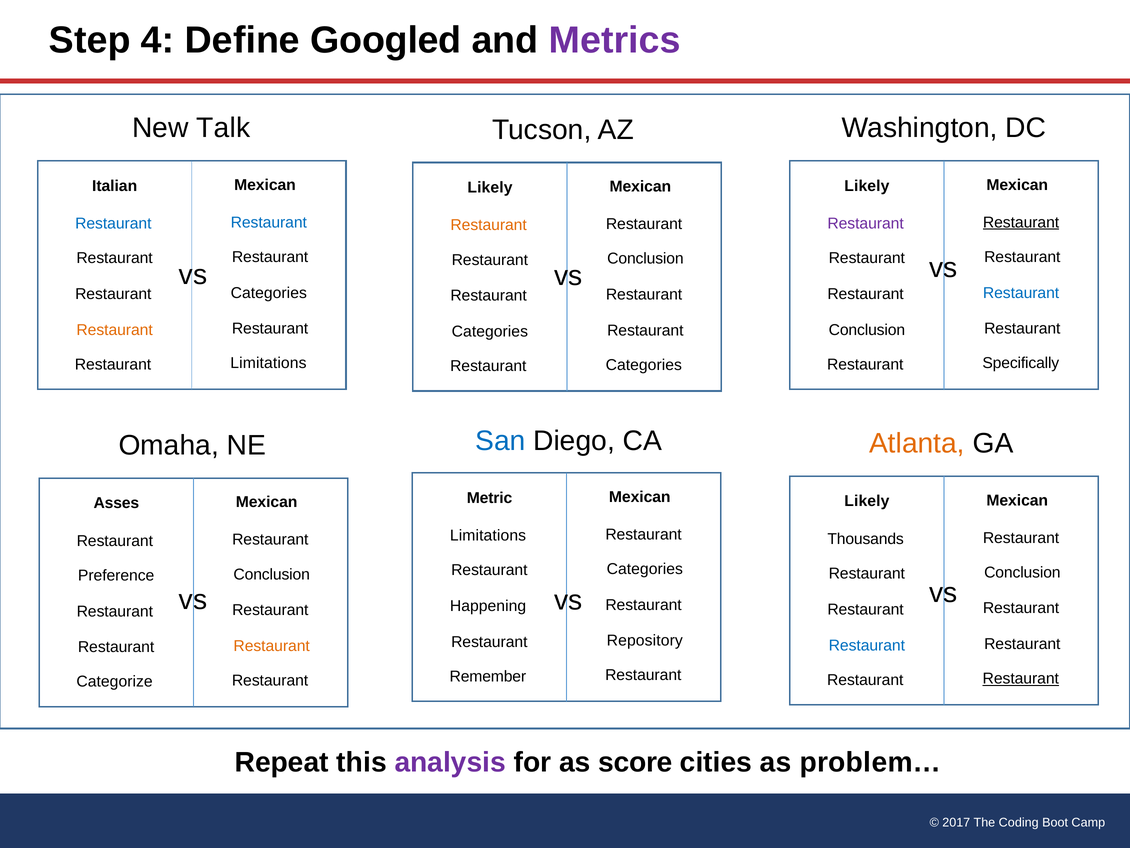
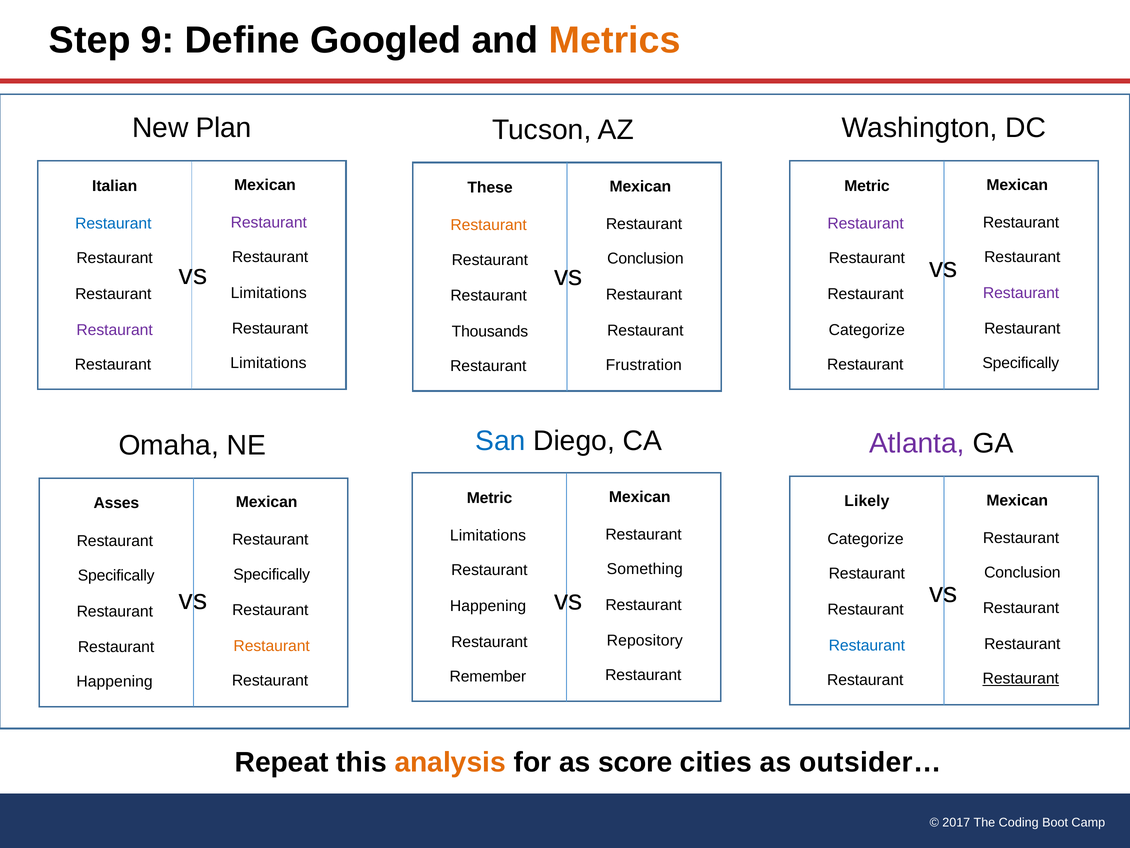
4: 4 -> 9 (158, 40)
Metrics colour: purple -> orange (615, 40)
Talk: Talk -> Plan (224, 128)
Likely: Likely -> Metric (867, 186)
Likely: Likely -> These (490, 187)
Restaurant colour: blue -> purple (269, 222)
Restaurant underline: present -> none (1021, 222)
Categories: Categories -> Limitations (269, 293)
Restaurant colour: blue -> purple (1021, 293)
Restaurant colour: orange -> purple (115, 330)
Conclusion: Conclusion -> Categorize (867, 330)
Categories: Categories -> Thousands (490, 331)
Categories: Categories -> Frustration (644, 365)
Atlanta colour: orange -> purple (917, 443)
Thousands: Thousands -> Categorize (866, 539)
Categories: Categories -> Something (645, 569)
Conclusion: Conclusion -> Specifically (272, 574)
Preference: Preference -> Specifically (116, 575)
Categorize: Categorize -> Happening (115, 681)
analysis colour: purple -> orange (450, 762)
problem…: problem… -> outsider… (870, 762)
